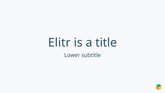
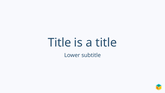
Elitr: Elitr -> Title (59, 43)
